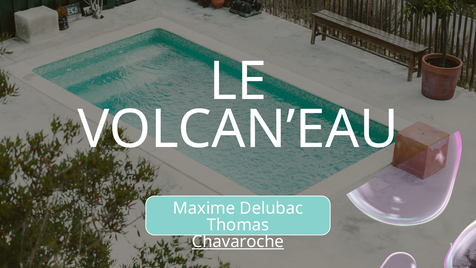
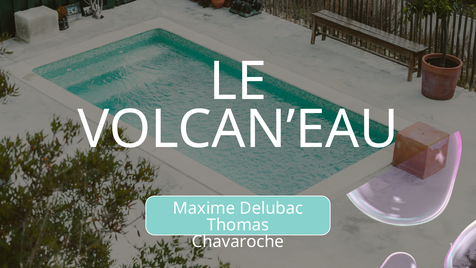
Chavaroche underline: present -> none (238, 241)
